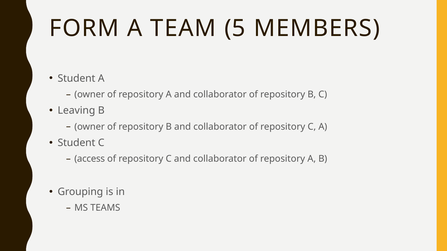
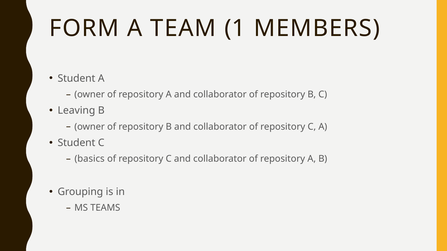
5: 5 -> 1 (235, 28)
access: access -> basics (90, 159)
